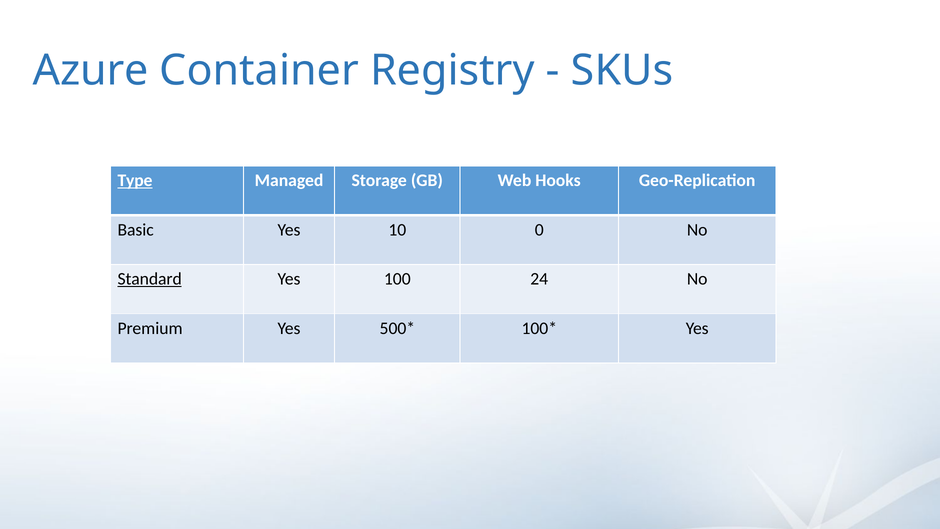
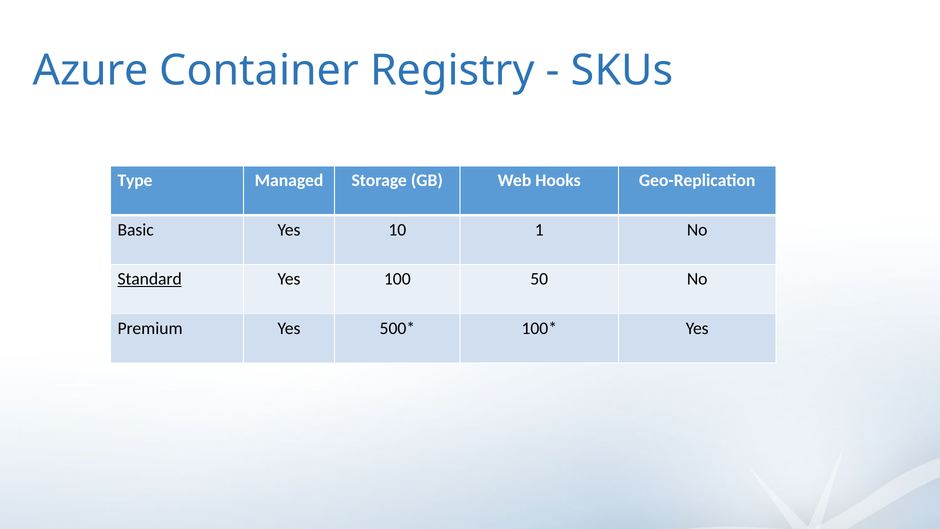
Type underline: present -> none (135, 180)
0: 0 -> 1 (539, 230)
24: 24 -> 50 (539, 279)
